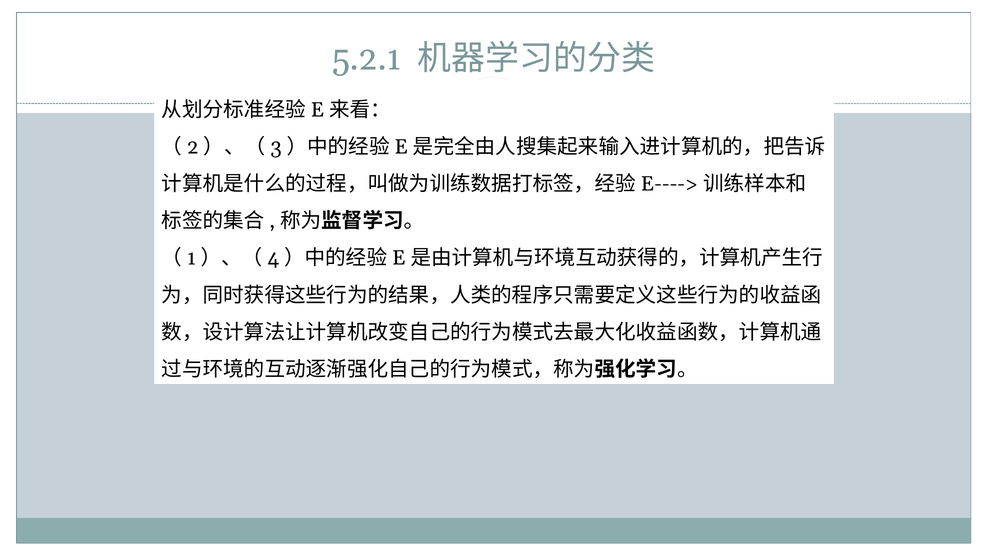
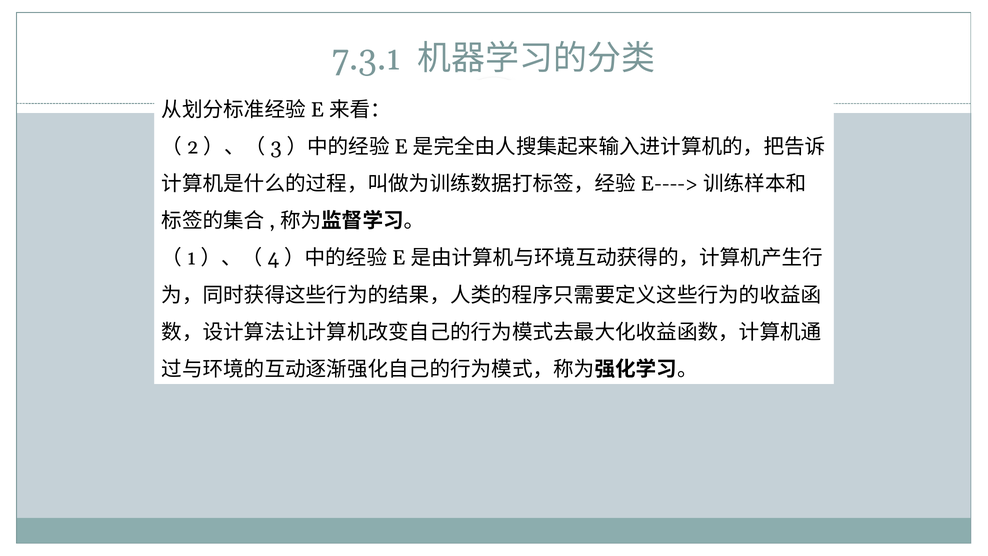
5.2.1: 5.2.1 -> 7.3.1 (367, 58)
